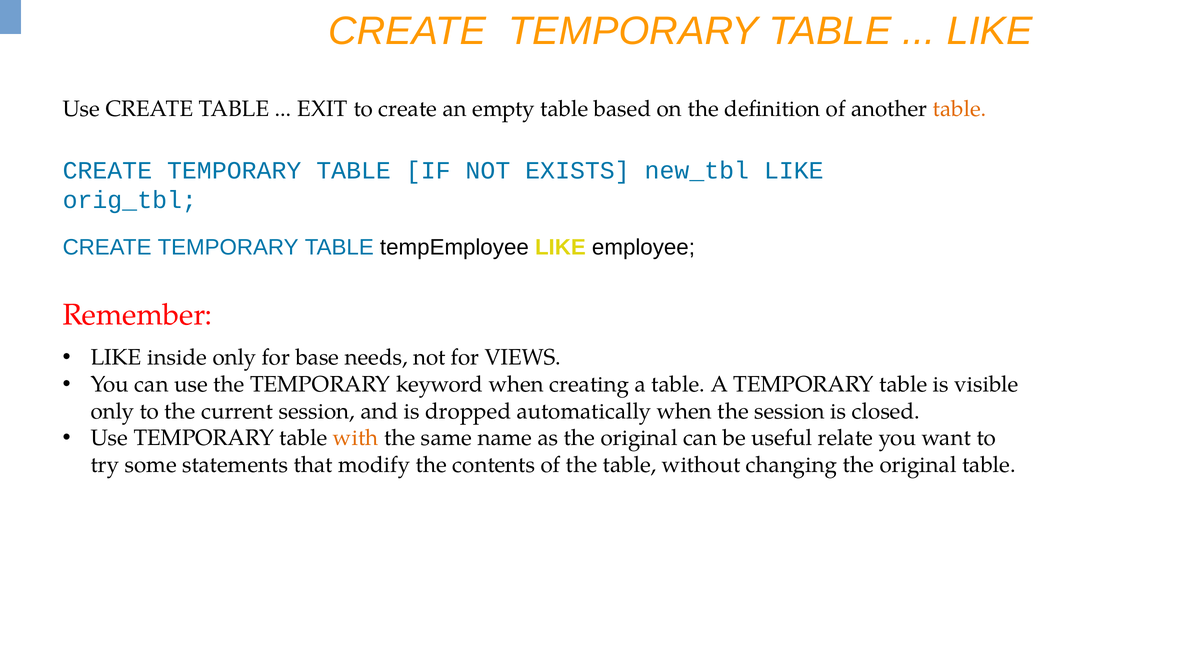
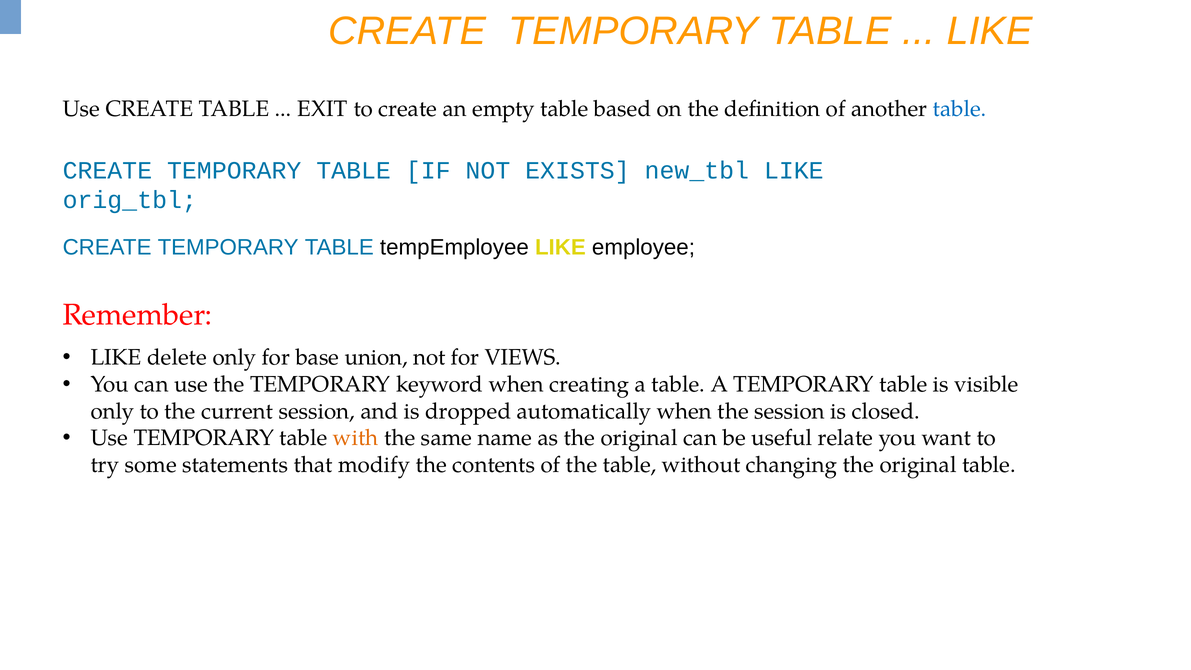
table colour: orange -> blue (960, 109)
inside: inside -> delete (177, 358)
needs: needs -> union (376, 358)
